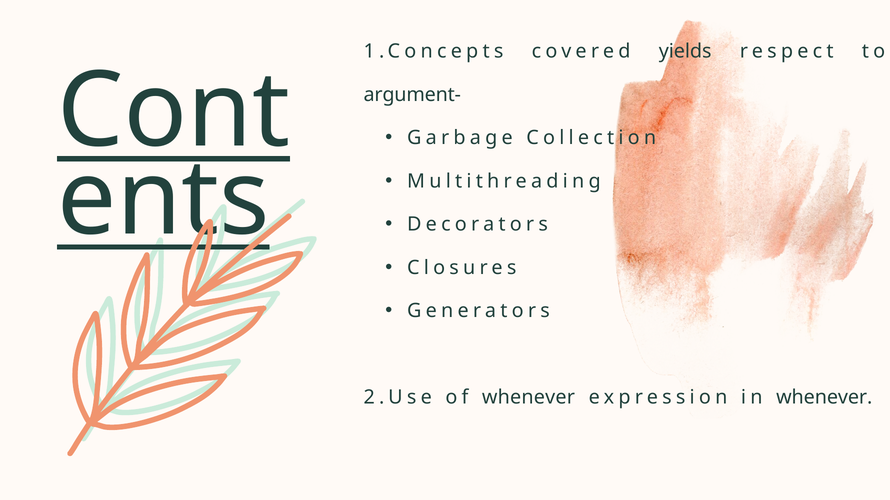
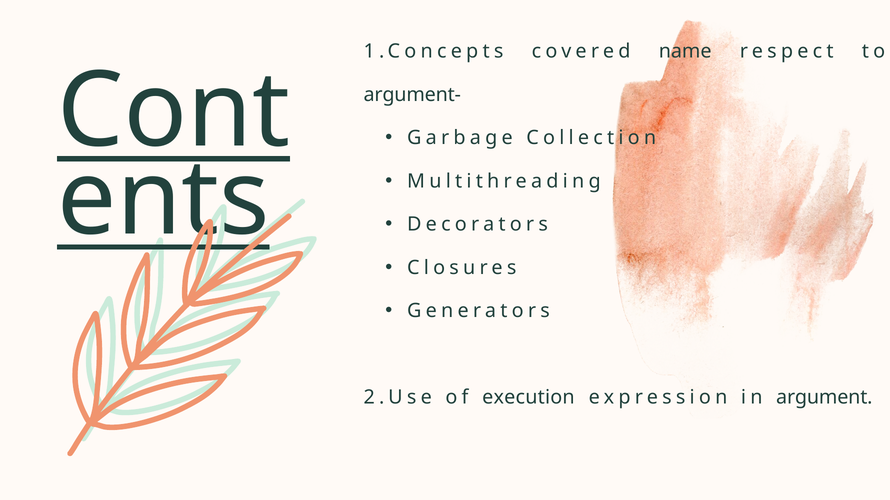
yields: yields -> name (685, 51)
of whenever: whenever -> execution (528, 398)
in whenever: whenever -> argument (824, 398)
